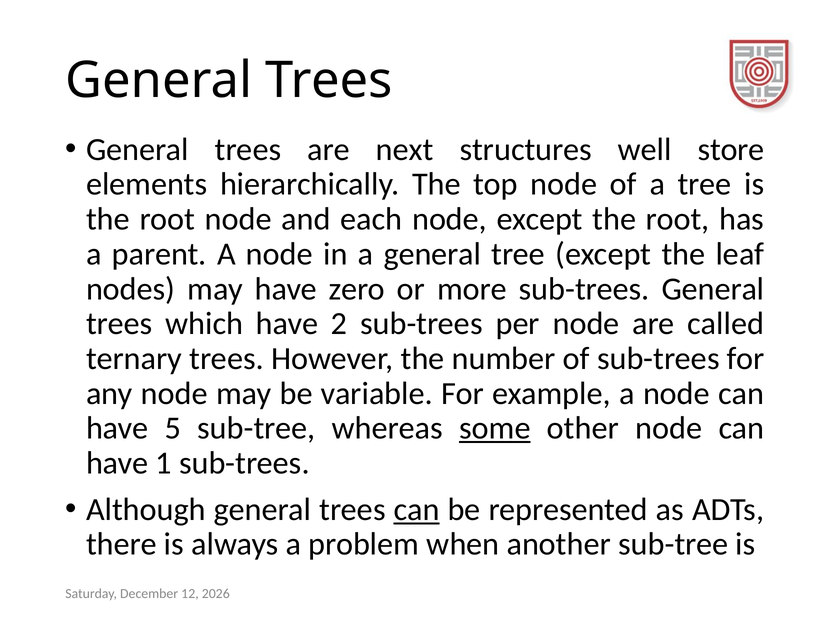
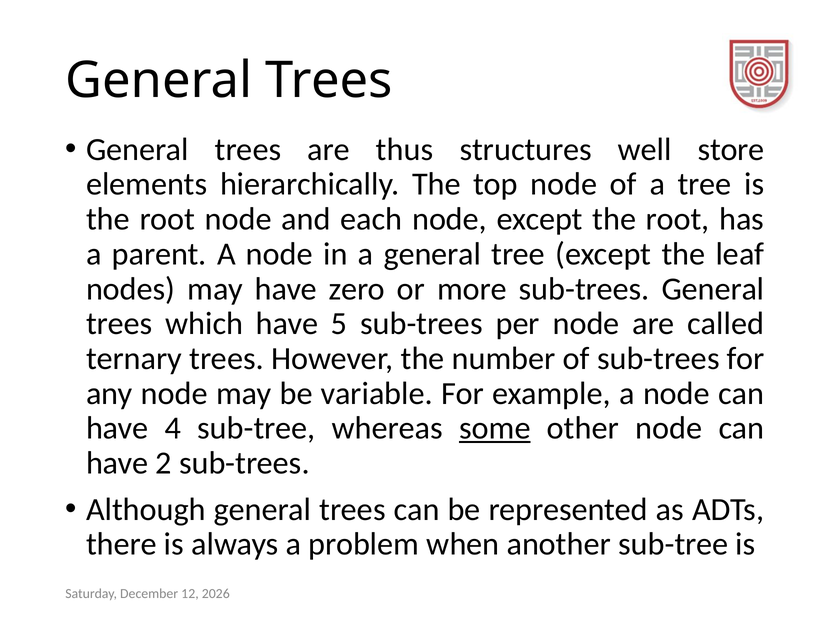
next: next -> thus (405, 150)
2: 2 -> 5 (339, 324)
5: 5 -> 4 (173, 429)
1: 1 -> 2 (164, 463)
can underline: present -> none (417, 510)
